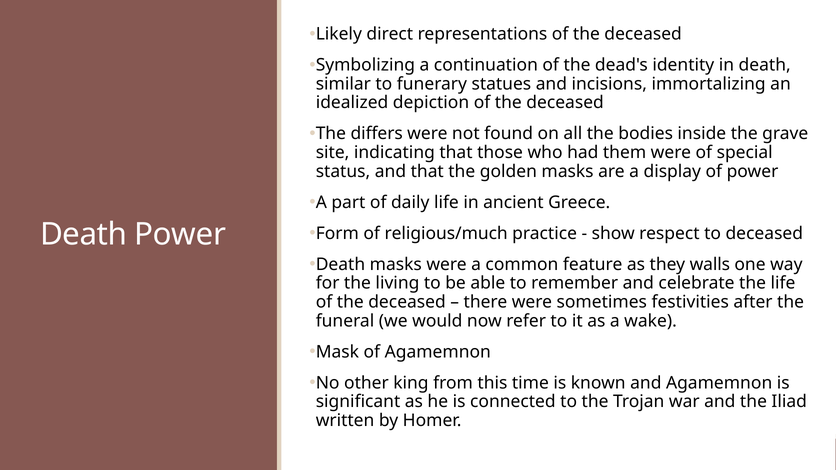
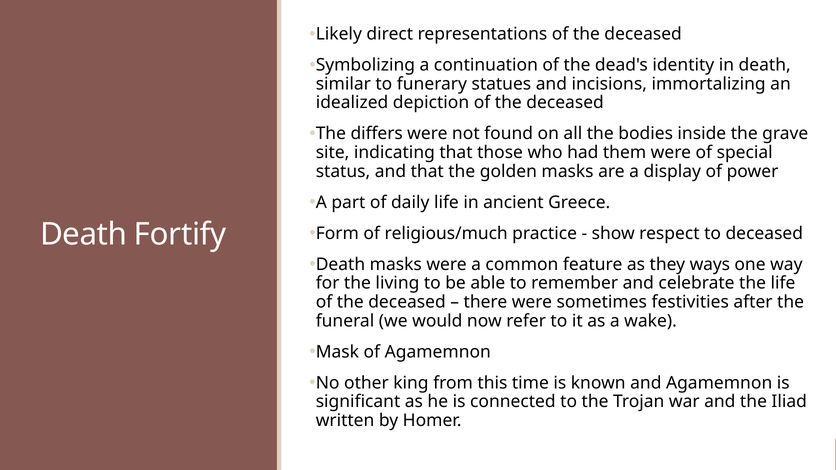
Death Power: Power -> Fortify (180, 234)
walls: walls -> ways (710, 264)
